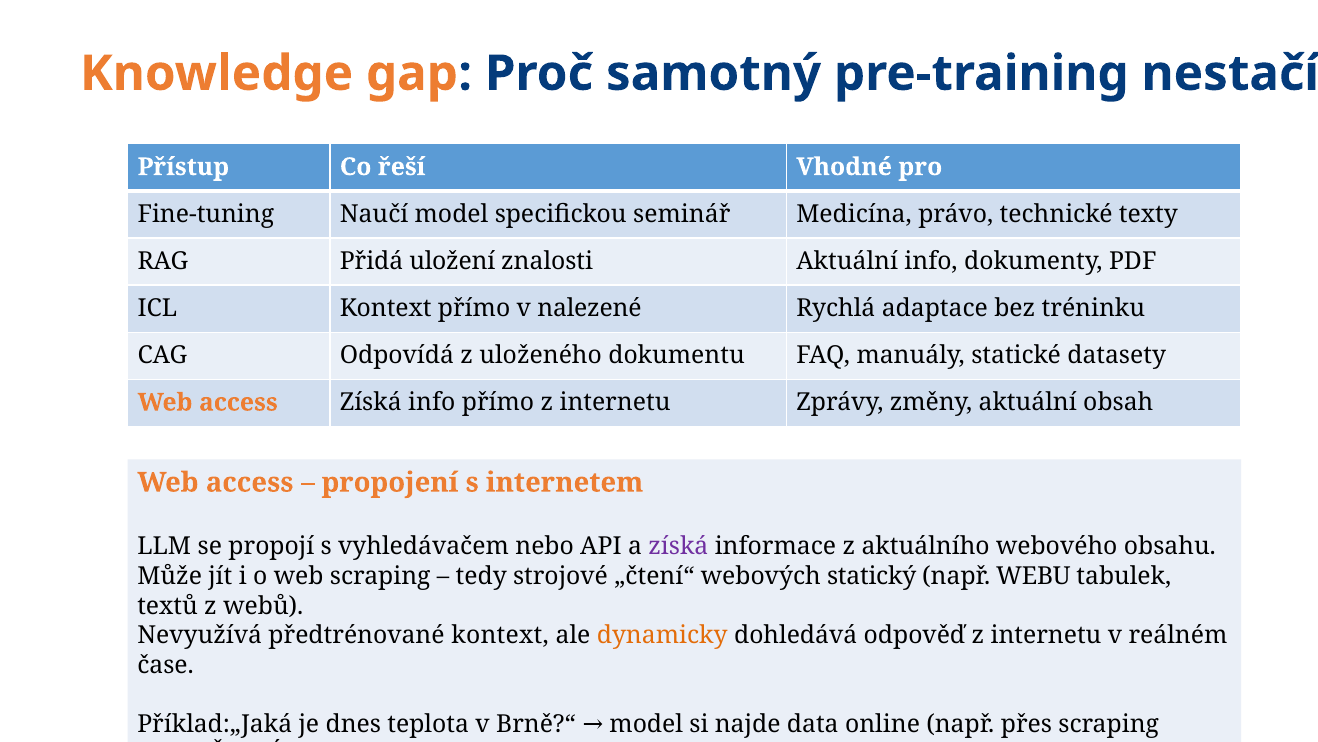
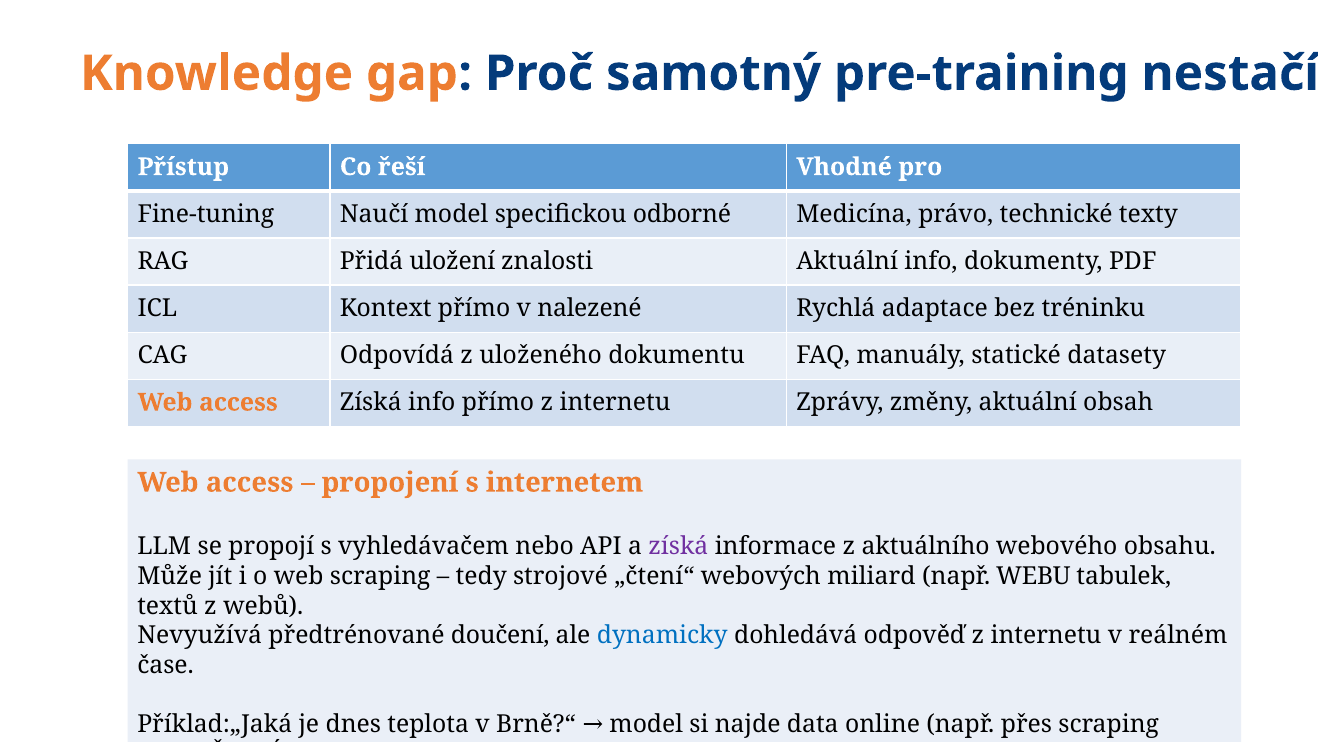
seminář: seminář -> odborné (682, 214)
statický: statický -> miliard (871, 576)
předtrénované kontext: kontext -> doučení (500, 635)
dynamicky colour: orange -> blue (662, 635)
